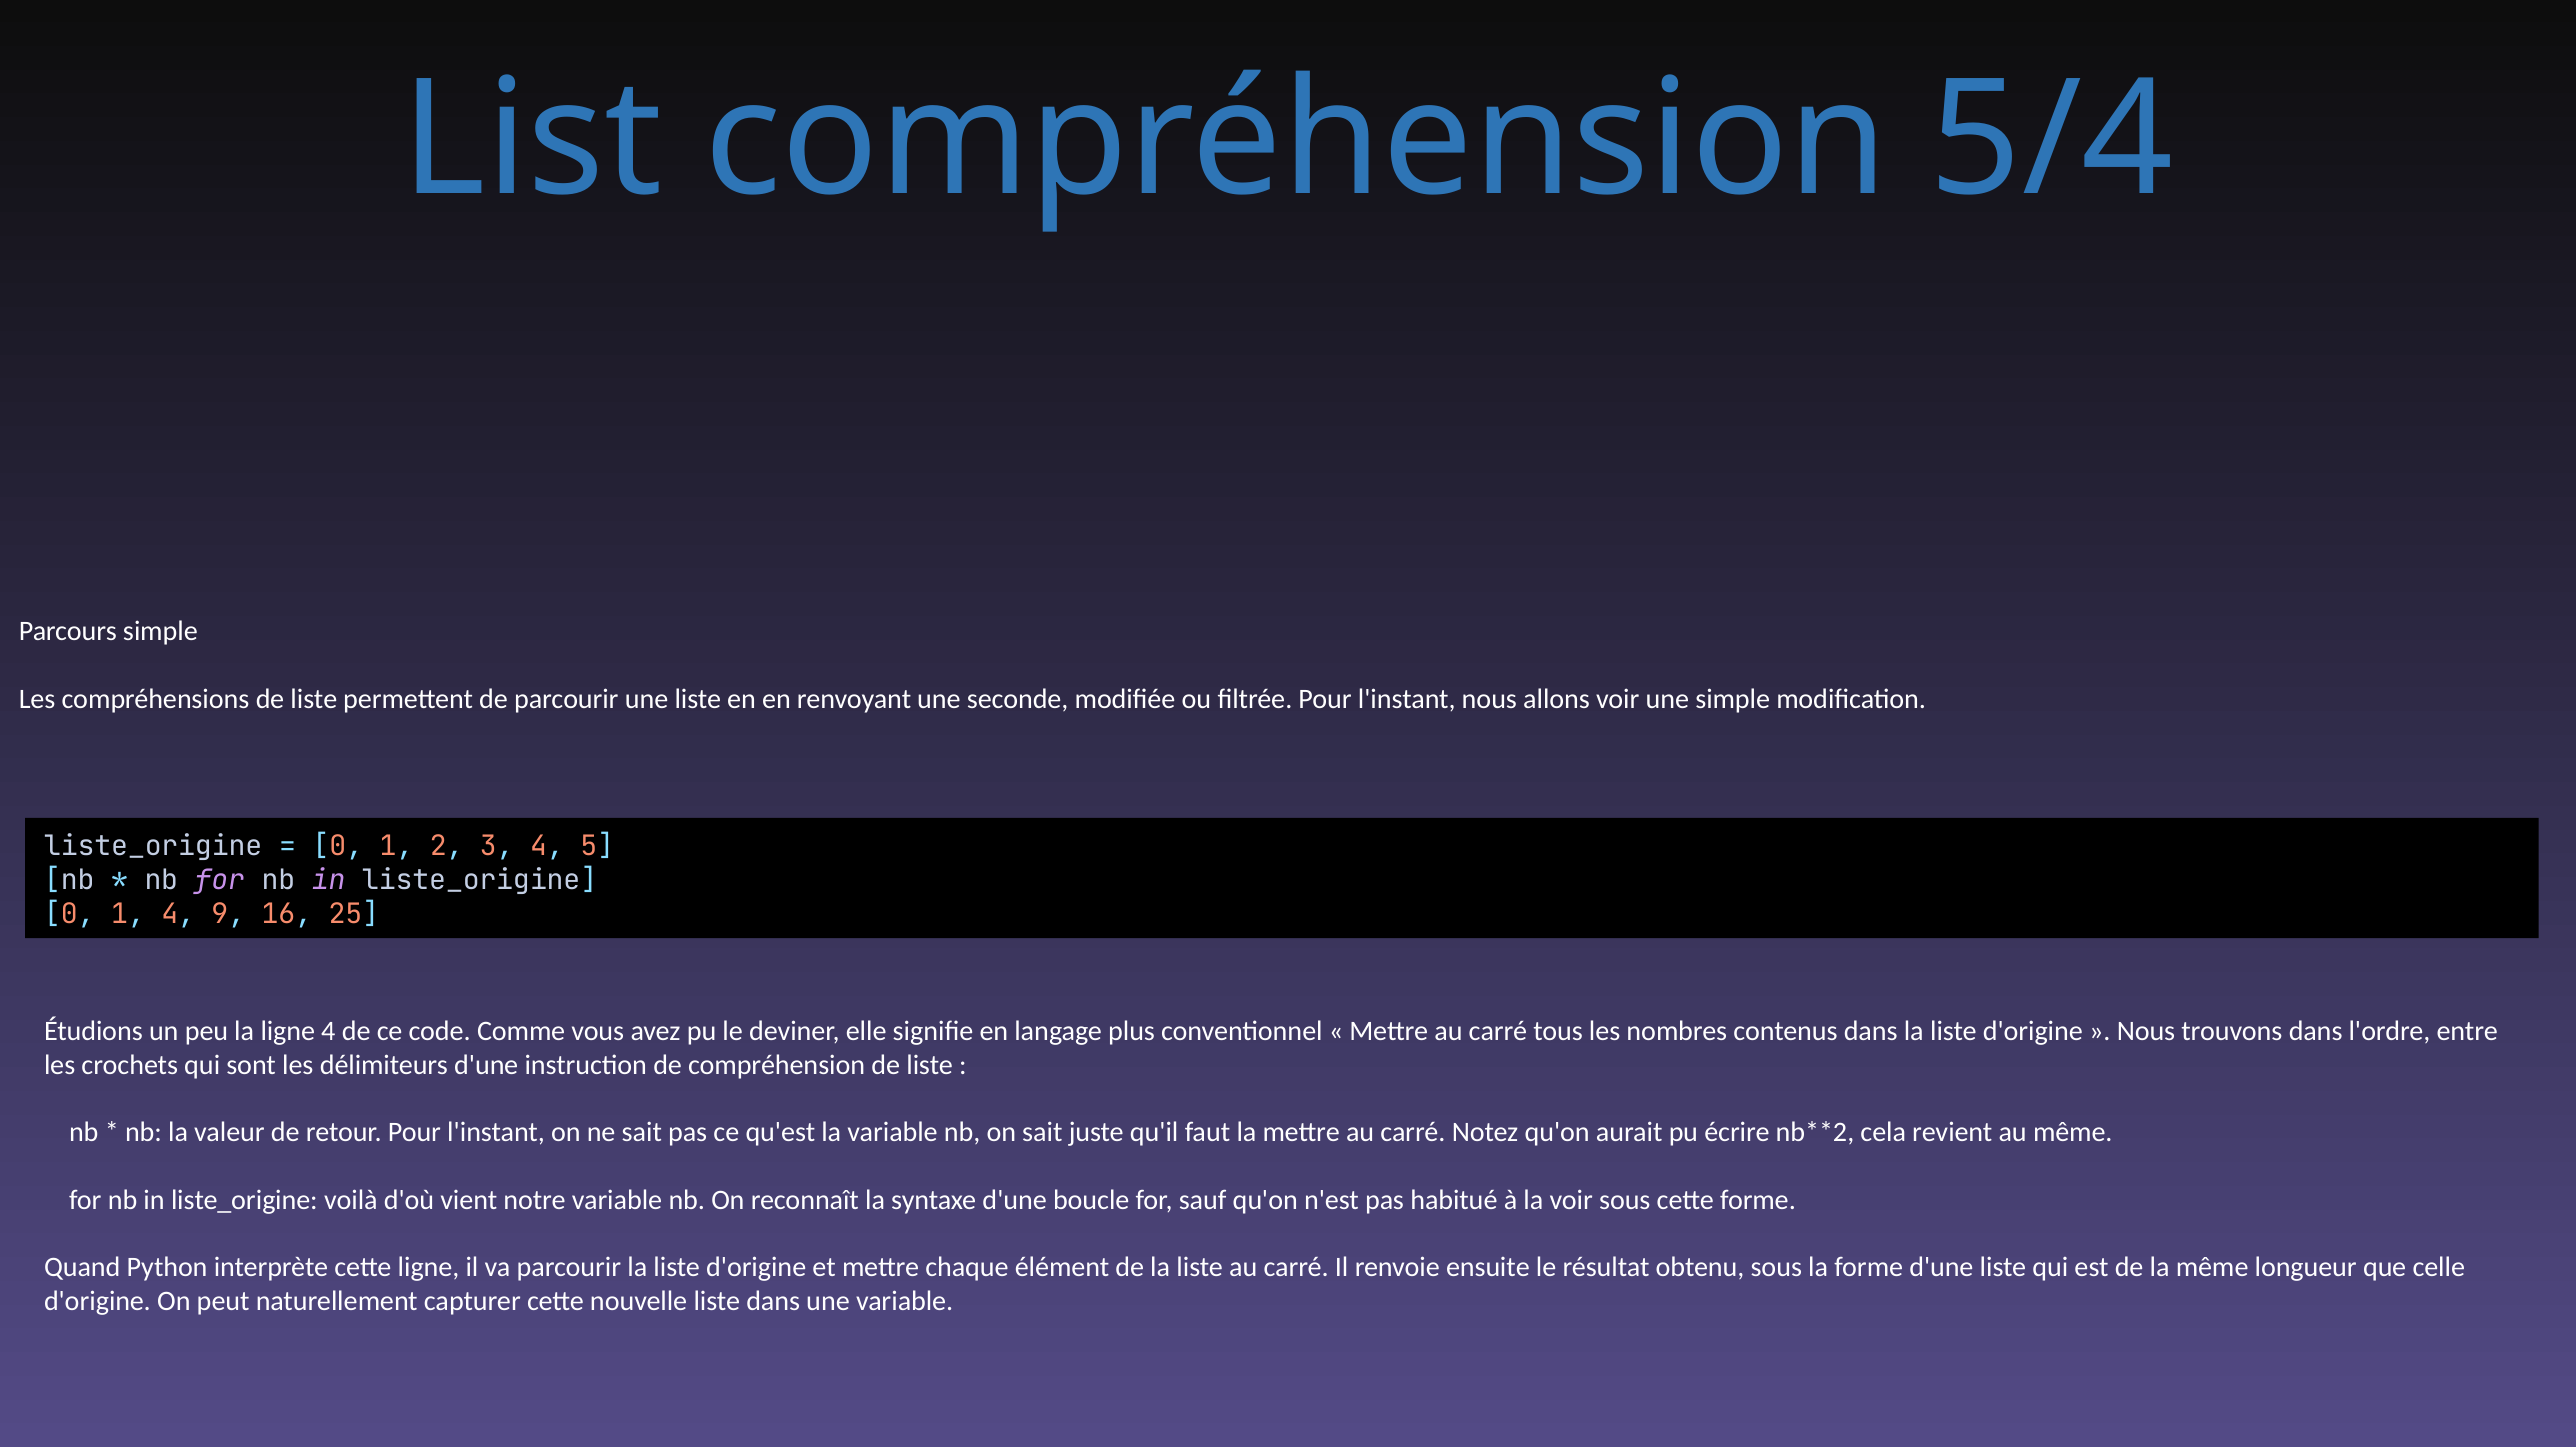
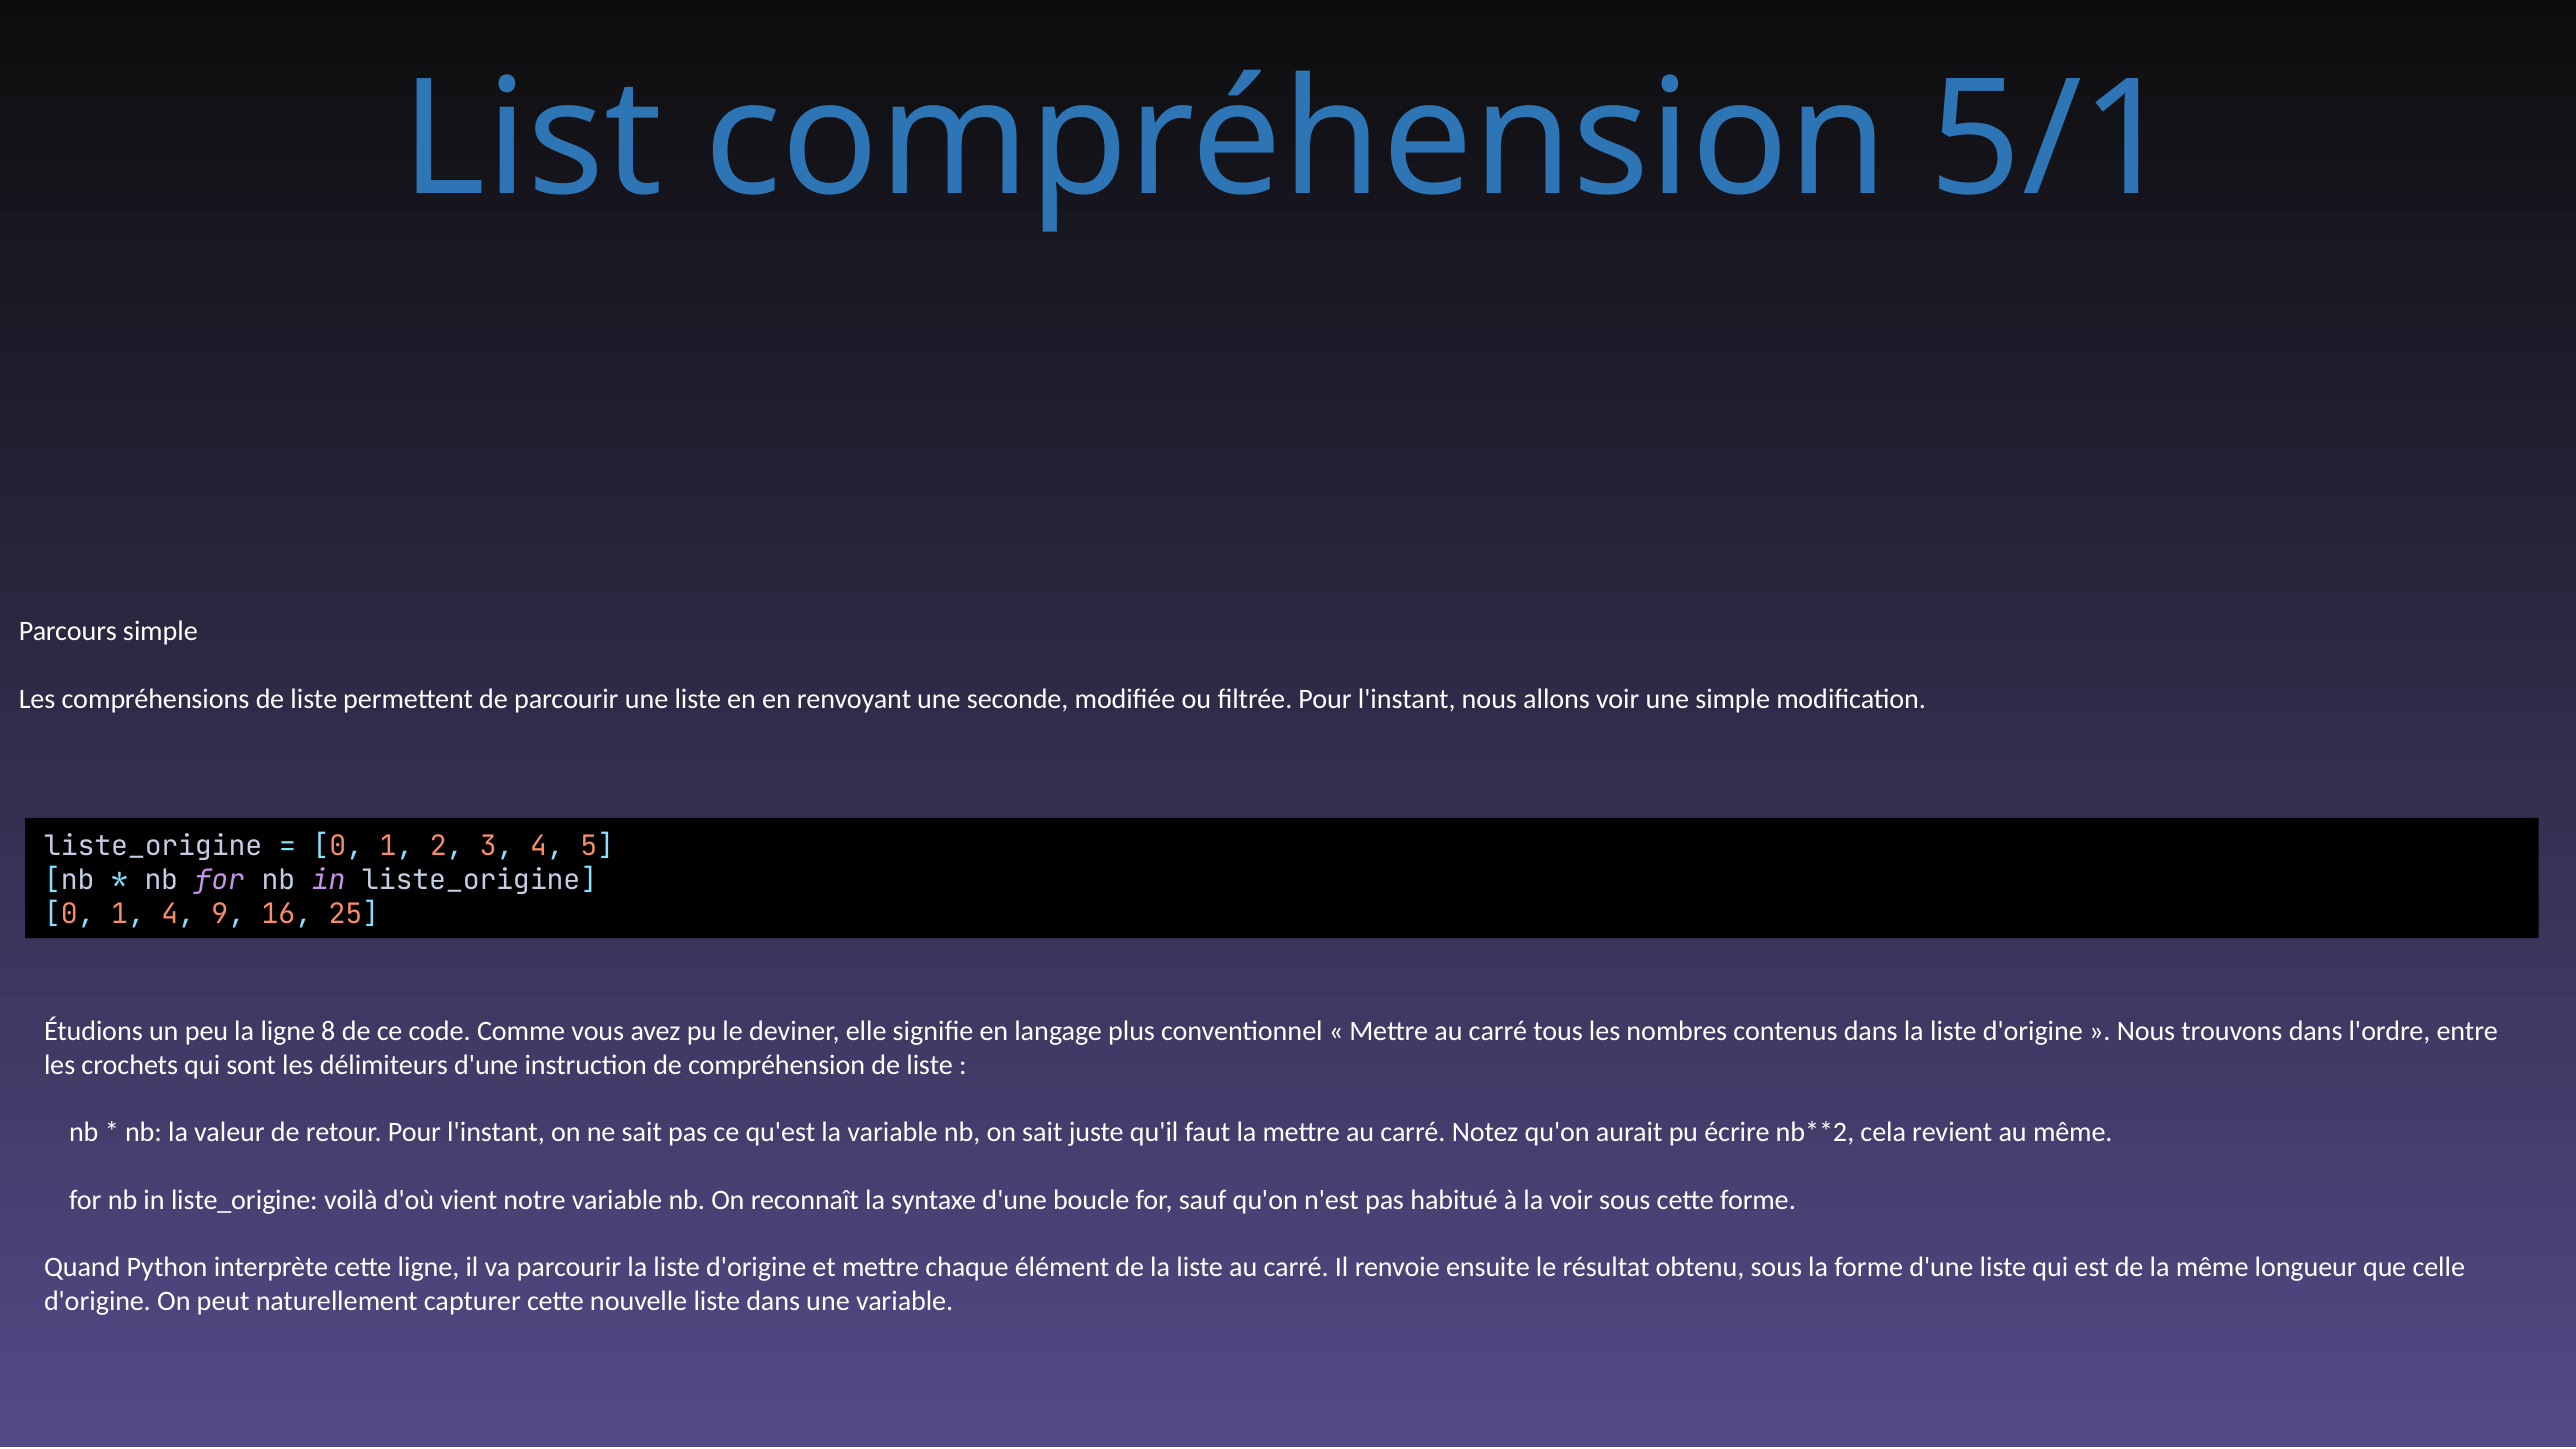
5/4: 5/4 -> 5/1 (2052, 141)
ligne 4: 4 -> 8 (328, 1031)
